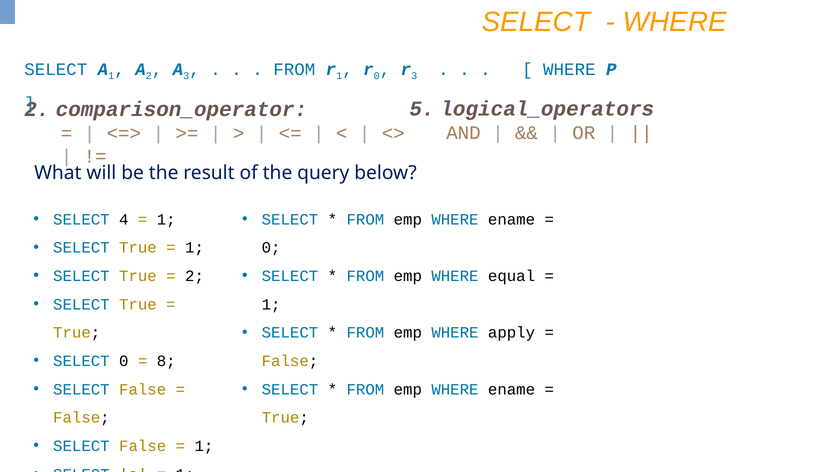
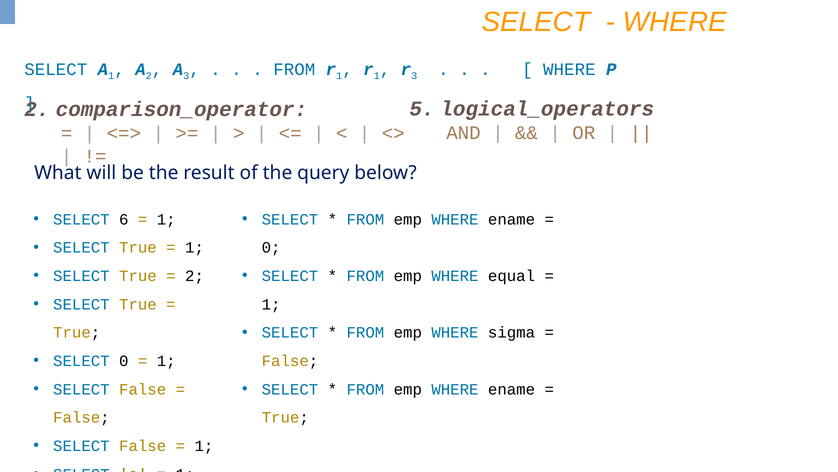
0: 0 -> 1 (377, 76)
4: 4 -> 6 (124, 219)
apply: apply -> sigma (512, 332)
8: 8 -> 1 (166, 361)
